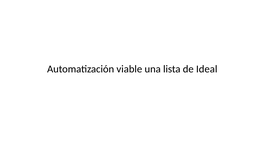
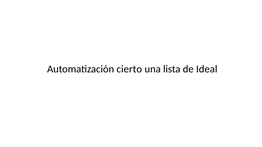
viable: viable -> cierto (129, 69)
